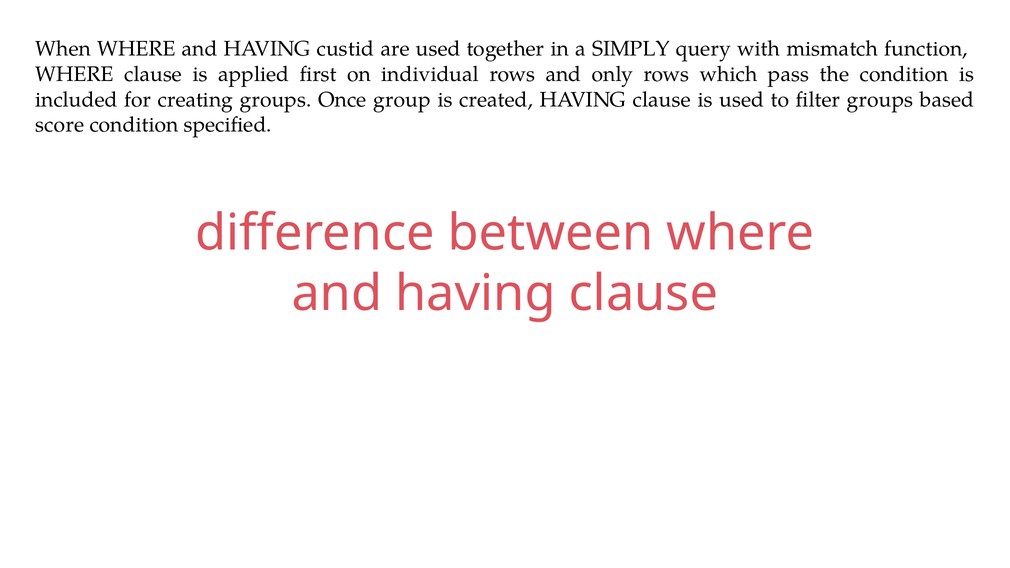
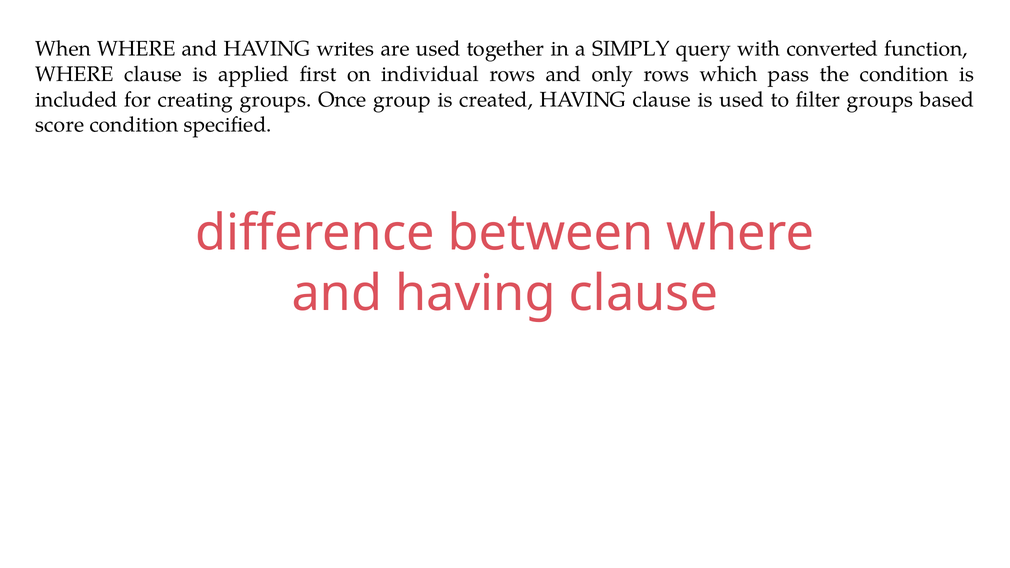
custid: custid -> writes (345, 49)
mismatch: mismatch -> converted (832, 49)
